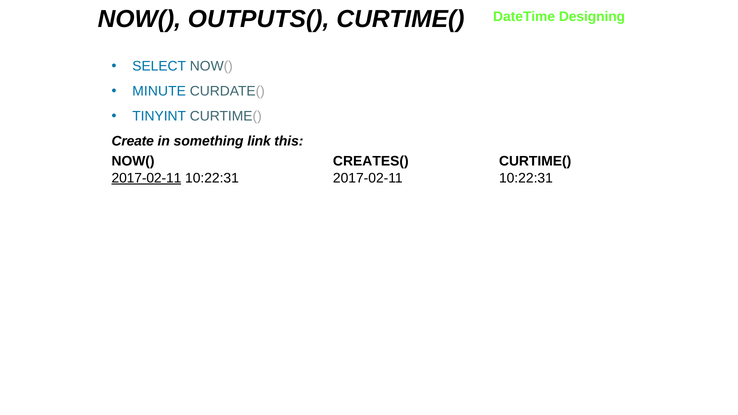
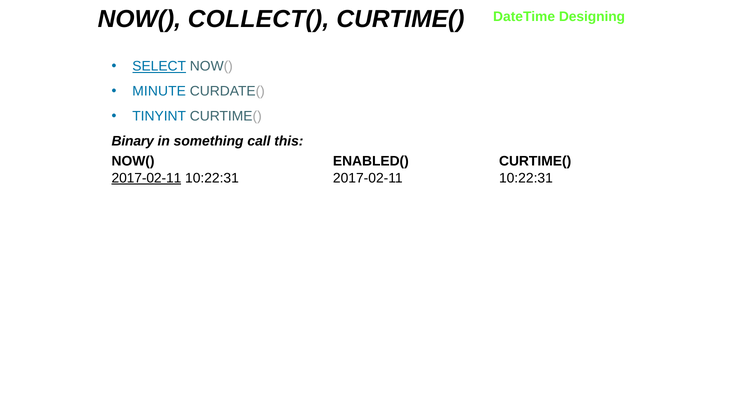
OUTPUTS(: OUTPUTS( -> COLLECT( (259, 19)
SELECT underline: none -> present (159, 66)
Create: Create -> Binary (133, 141)
link: link -> call (259, 141)
CREATES(: CREATES( -> ENABLED( (371, 161)
